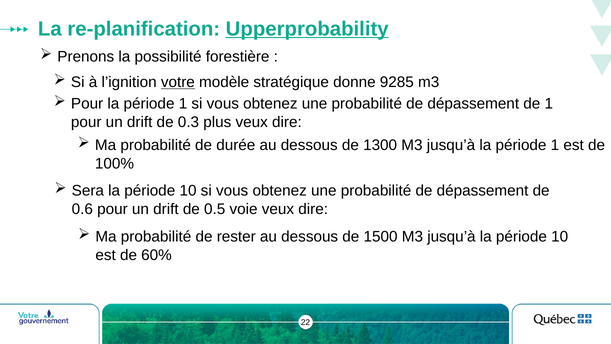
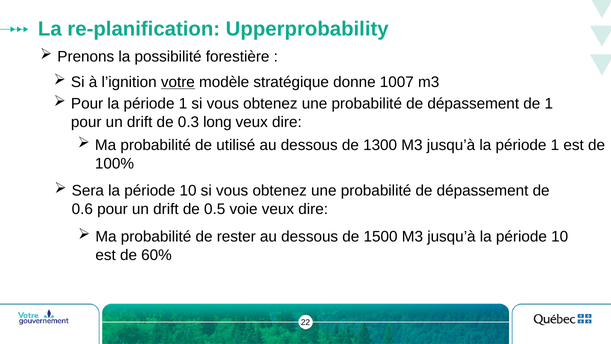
Upperprobability underline: present -> none (307, 29)
9285: 9285 -> 1007 (397, 82)
plus: plus -> long (217, 122)
durée: durée -> utilisé (236, 145)
